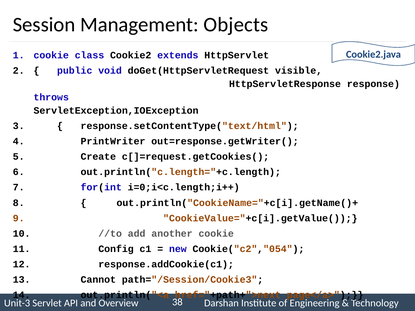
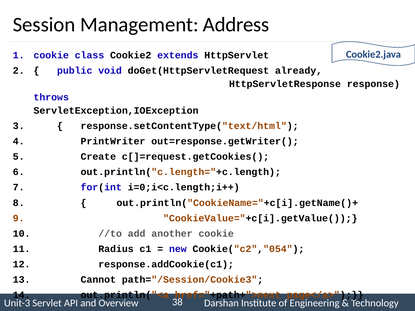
Objects: Objects -> Address (236, 25)
visible: visible -> already (299, 71)
Config: Config -> Radius (116, 249)
